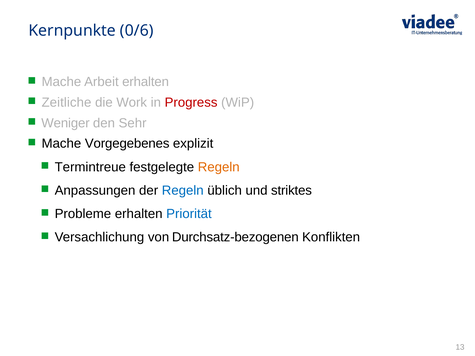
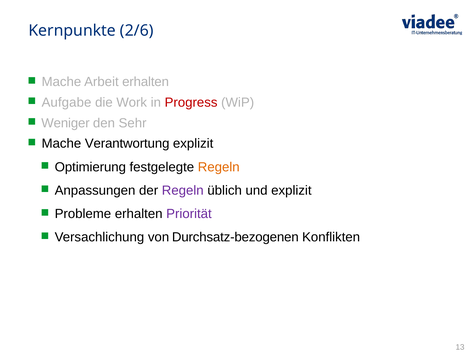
0/6: 0/6 -> 2/6 (137, 31)
Zeitliche: Zeitliche -> Aufgabe (66, 102)
Vorgegebenes: Vorgegebenes -> Verantwortung (127, 144)
Termintreue: Termintreue -> Optimierung (90, 167)
Regeln colour: blue -> purple (183, 191)
und striktes: striktes -> explizit (291, 191)
Priorität colour: blue -> purple (189, 214)
